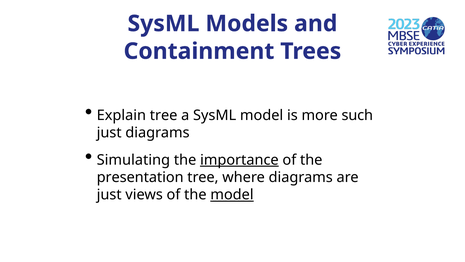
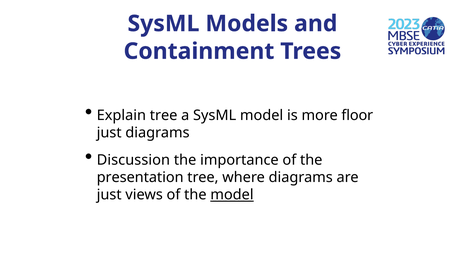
such: such -> floor (357, 115)
Simulating: Simulating -> Discussion (133, 160)
importance underline: present -> none (239, 160)
